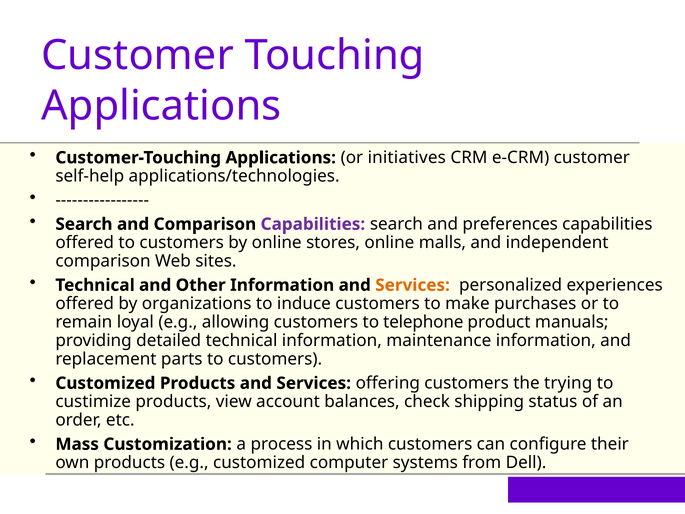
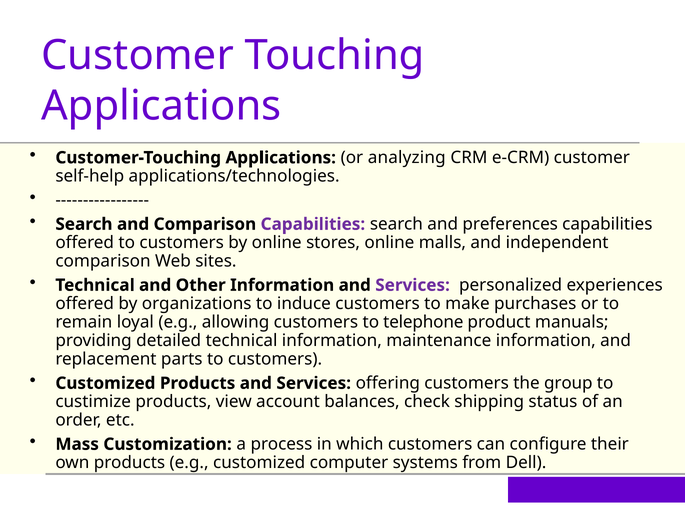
initiatives: initiatives -> analyzing (407, 158)
Services colour: orange -> purple (413, 285)
trying: trying -> group (568, 383)
